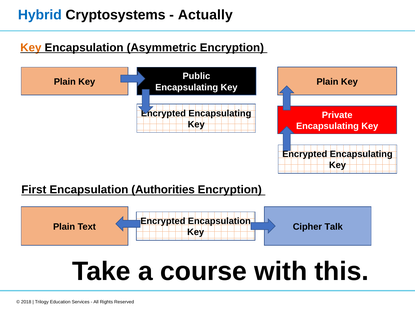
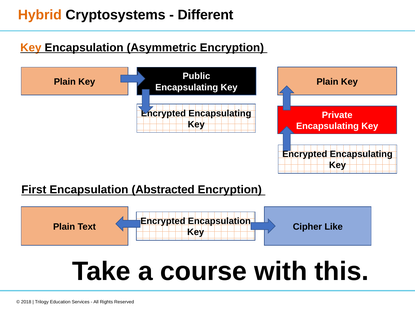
Hybrid colour: blue -> orange (40, 15)
Actually: Actually -> Different (205, 15)
Authorities: Authorities -> Abstracted (163, 189)
Talk: Talk -> Like (334, 226)
